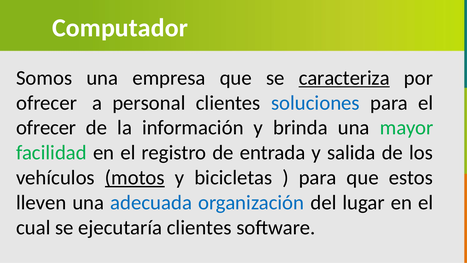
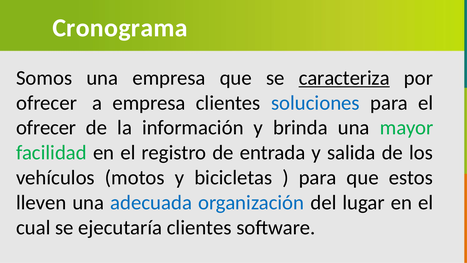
Computador: Computador -> Cronograma (120, 28)
a personal: personal -> empresa (149, 103)
motos underline: present -> none (135, 177)
